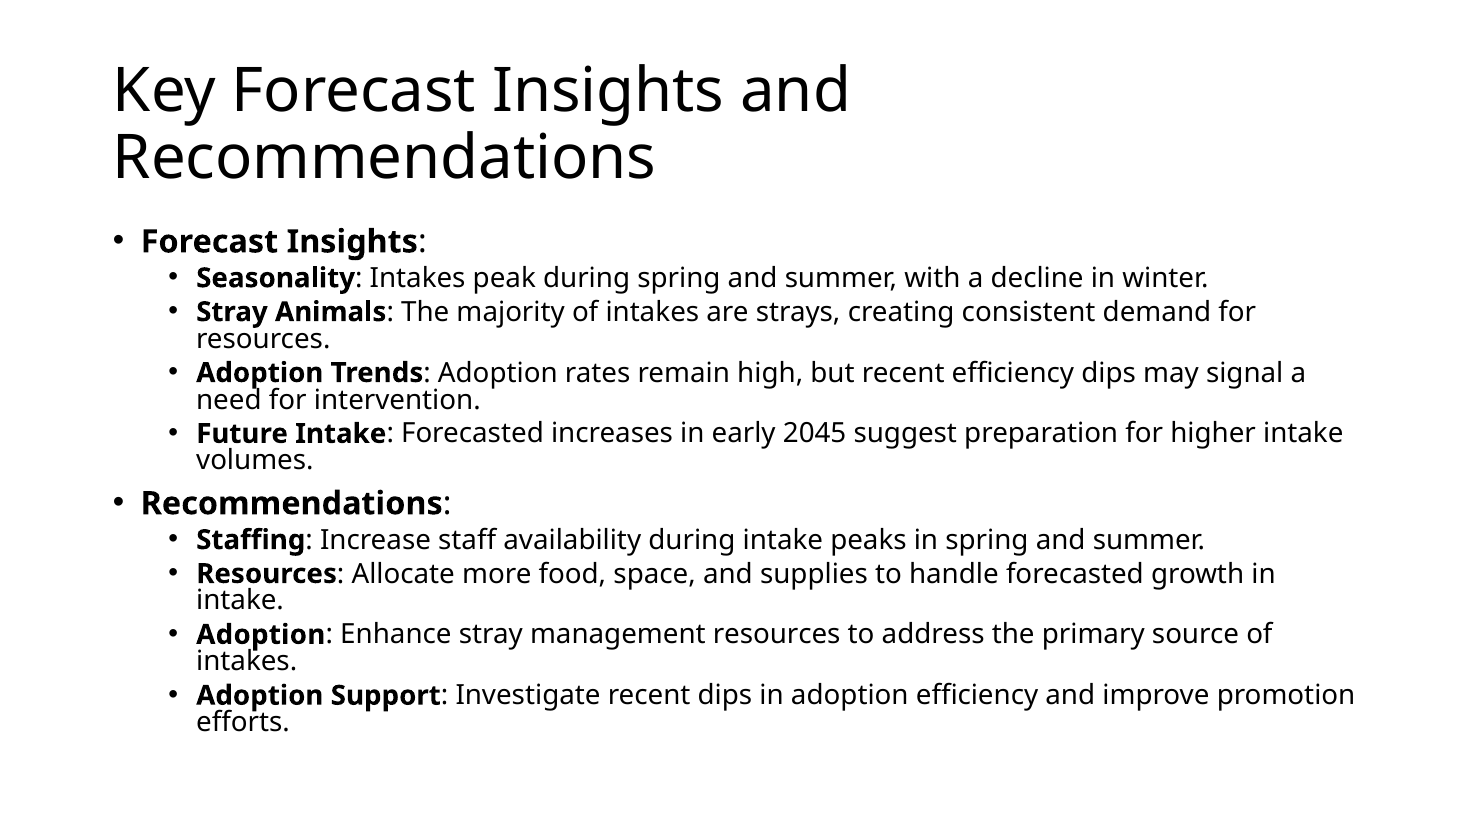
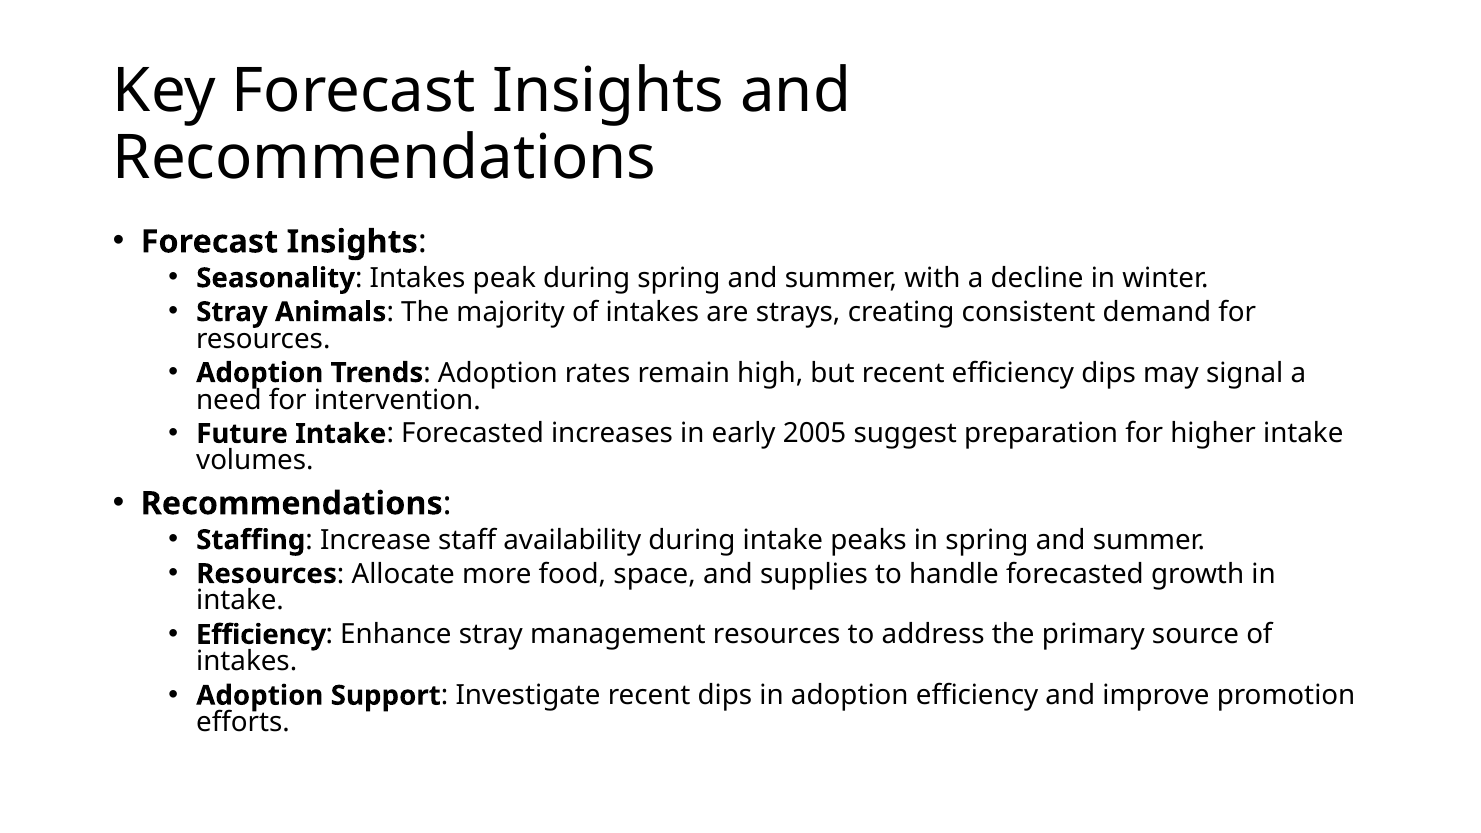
2045: 2045 -> 2005 (815, 434)
Adoption: Adoption -> Efficiency (261, 635)
